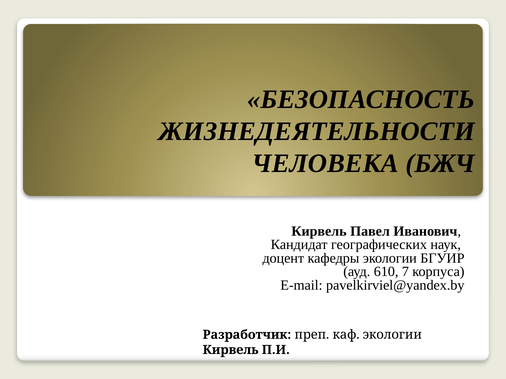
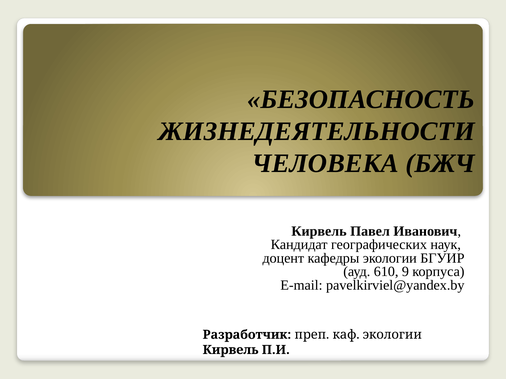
7: 7 -> 9 (405, 272)
